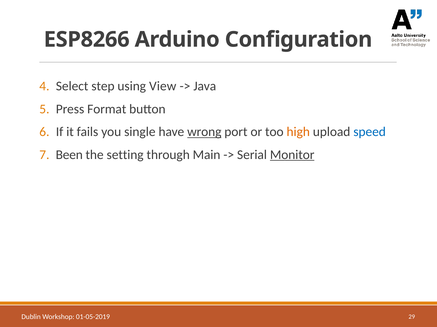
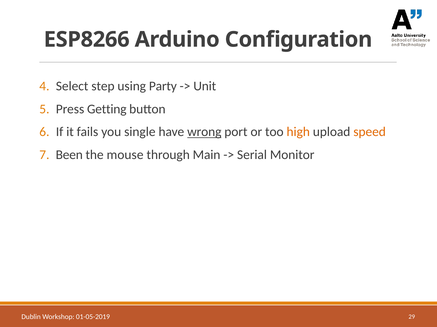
View: View -> Party (163, 86)
Java: Java -> Unit (205, 86)
Format: Format -> Getting (107, 109)
speed colour: blue -> orange (370, 132)
setting: setting -> mouse (125, 155)
Monitor underline: present -> none (292, 155)
